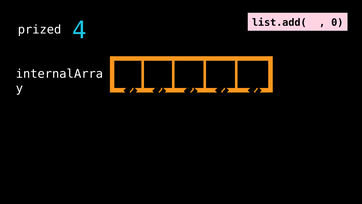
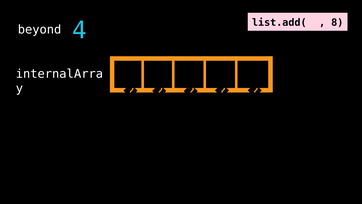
prized: prized -> beyond (40, 30)
0: 0 -> 8 (337, 22)
